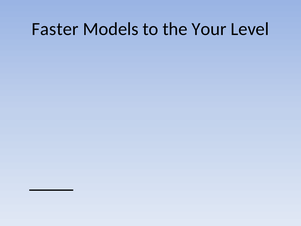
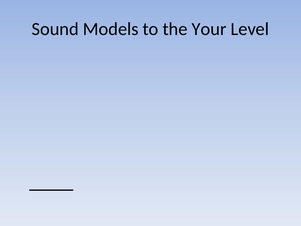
Faster: Faster -> Sound (55, 29)
